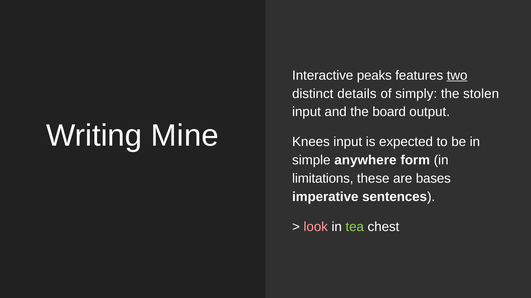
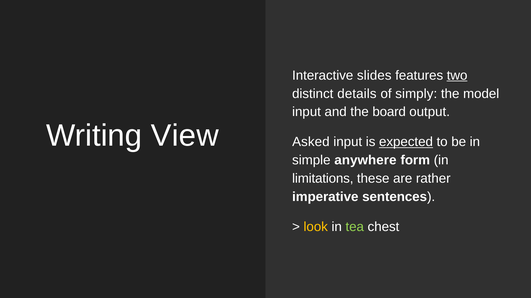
peaks: peaks -> slides (374, 76)
stolen: stolen -> model (481, 94)
Mine: Mine -> View (185, 136)
Knees: Knees -> Asked (311, 142)
expected underline: none -> present (406, 142)
bases: bases -> rather (433, 179)
look colour: pink -> yellow (316, 227)
